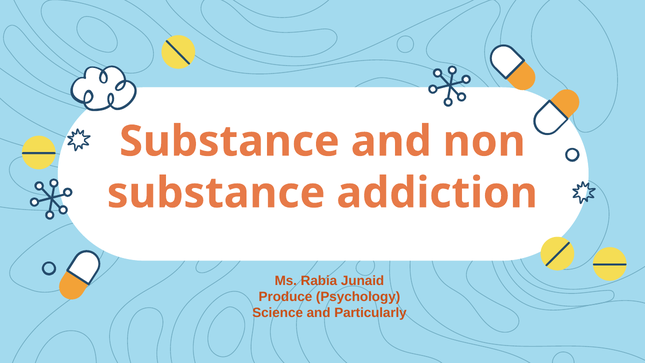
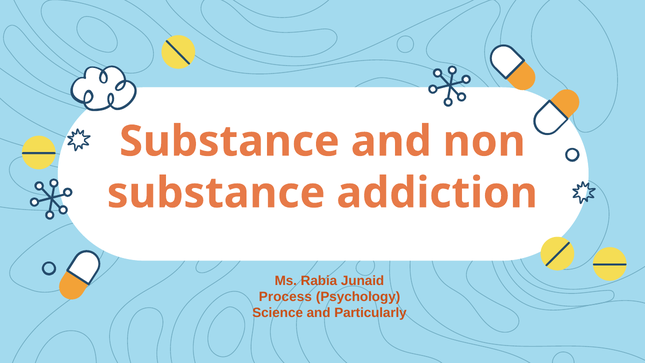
Produce: Produce -> Process (285, 297)
